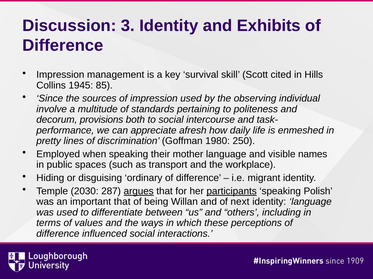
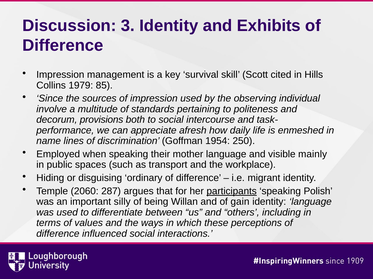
1945: 1945 -> 1979 (81, 86)
pretty: pretty -> name (49, 141)
1980: 1980 -> 1954 (218, 141)
names: names -> mainly (313, 155)
2030: 2030 -> 2060 (85, 192)
argues underline: present -> none (139, 192)
important that: that -> silly (122, 202)
next: next -> gain (240, 202)
